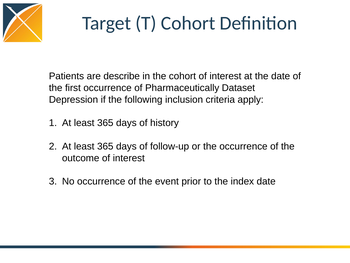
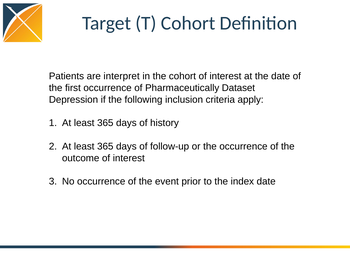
describe: describe -> interpret (122, 76)
